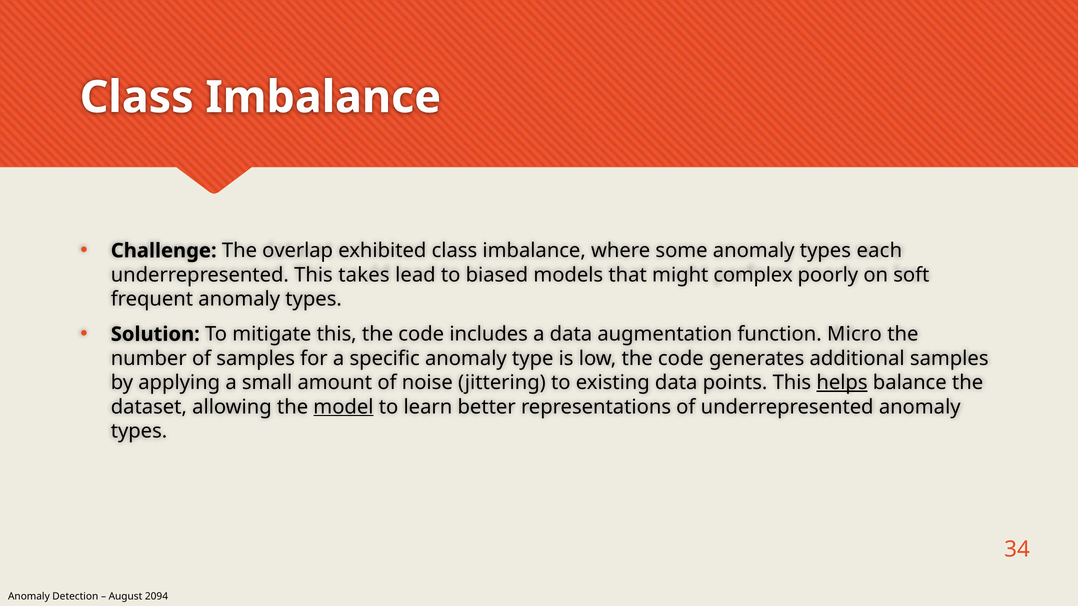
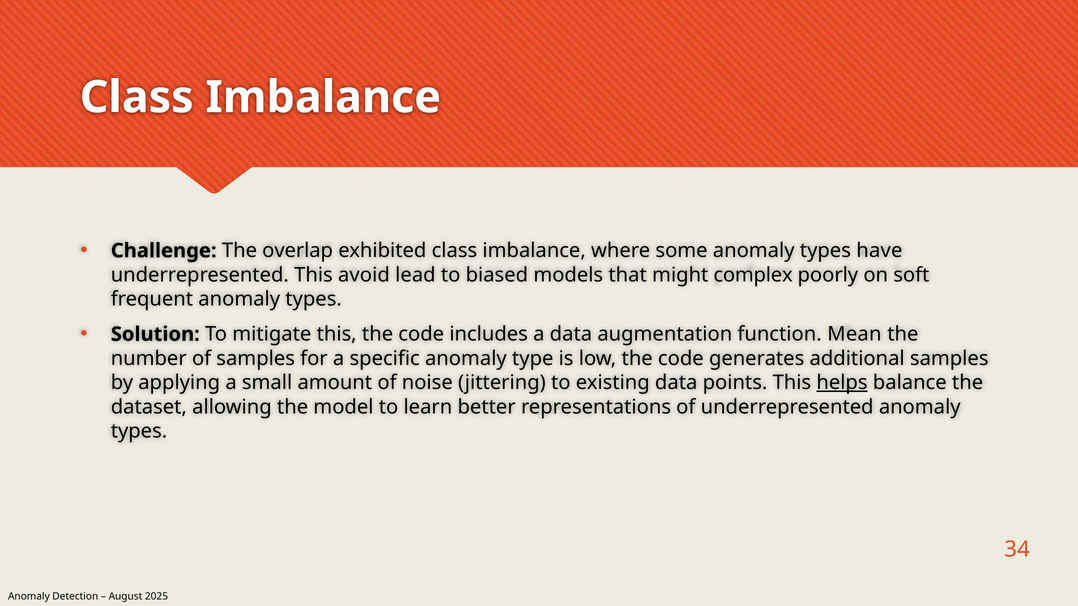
each: each -> have (879, 251)
takes: takes -> avoid (364, 275)
Micro: Micro -> Mean (854, 334)
model underline: present -> none (343, 407)
2094: 2094 -> 2025 (157, 597)
